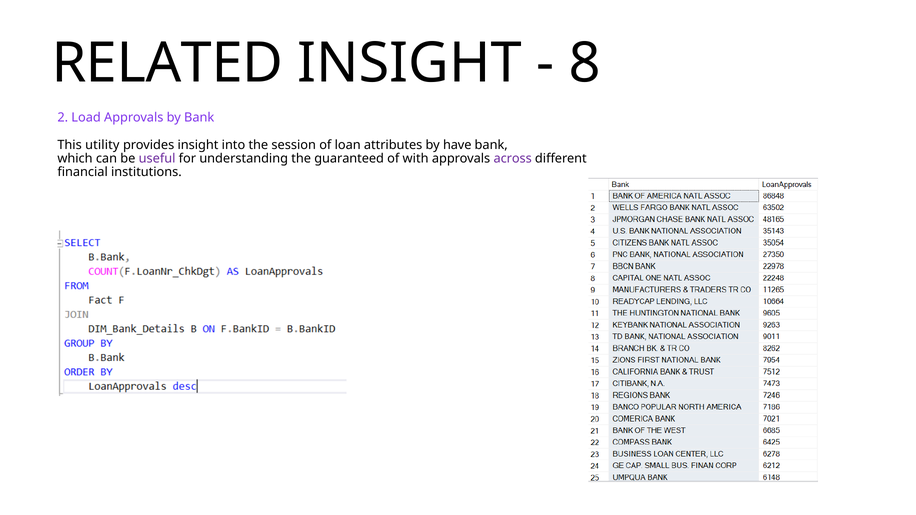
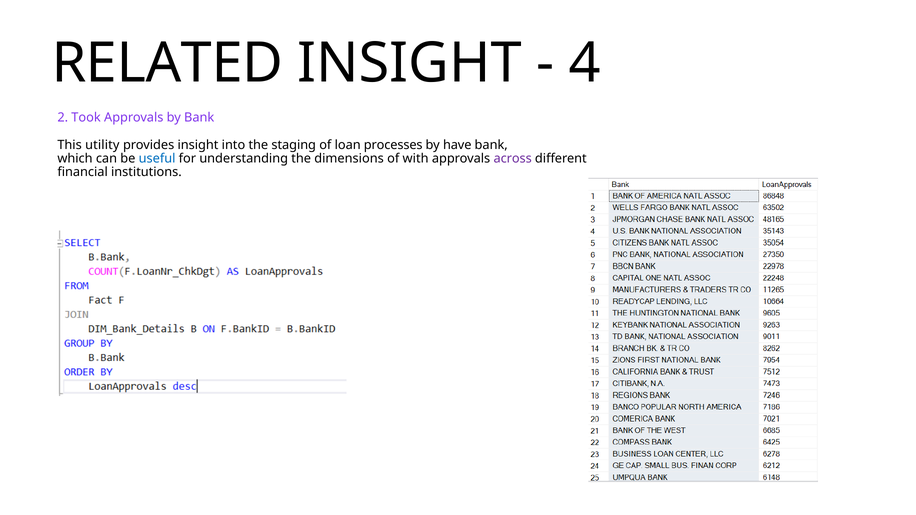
8: 8 -> 4 (585, 63)
Load: Load -> Took (86, 118)
session: session -> staging (294, 145)
attributes: attributes -> processes (393, 145)
useful colour: purple -> blue (157, 159)
guaranteed: guaranteed -> dimensions (349, 159)
